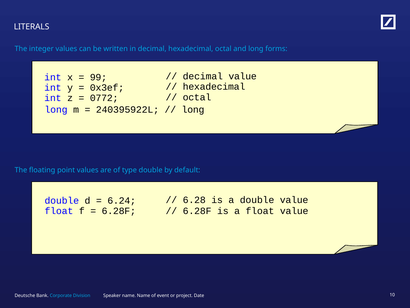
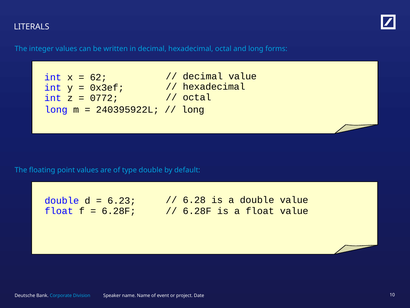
99: 99 -> 62 (98, 77)
6.24: 6.24 -> 6.23 (122, 200)
